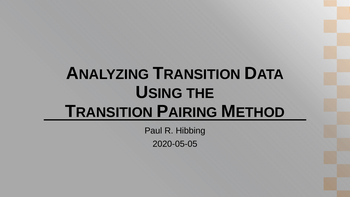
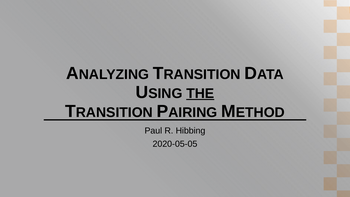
THE underline: none -> present (200, 93)
